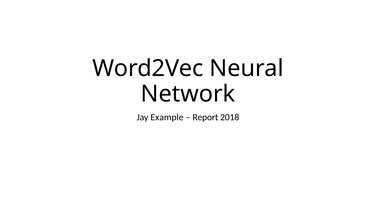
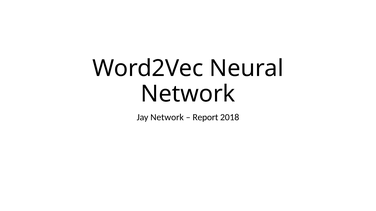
Jay Example: Example -> Network (167, 118)
